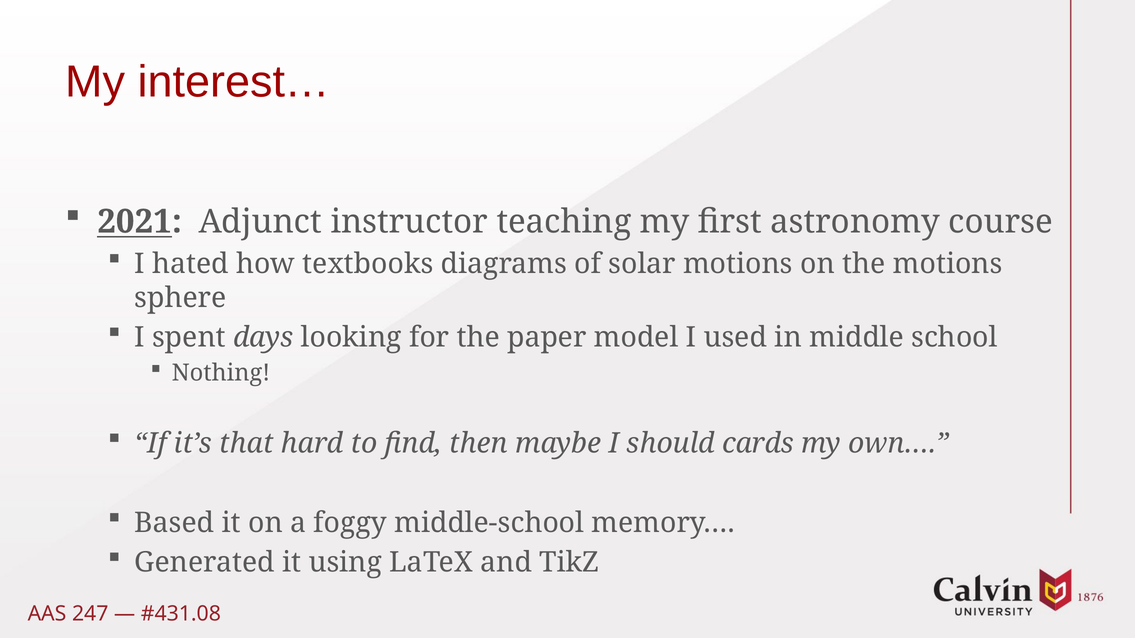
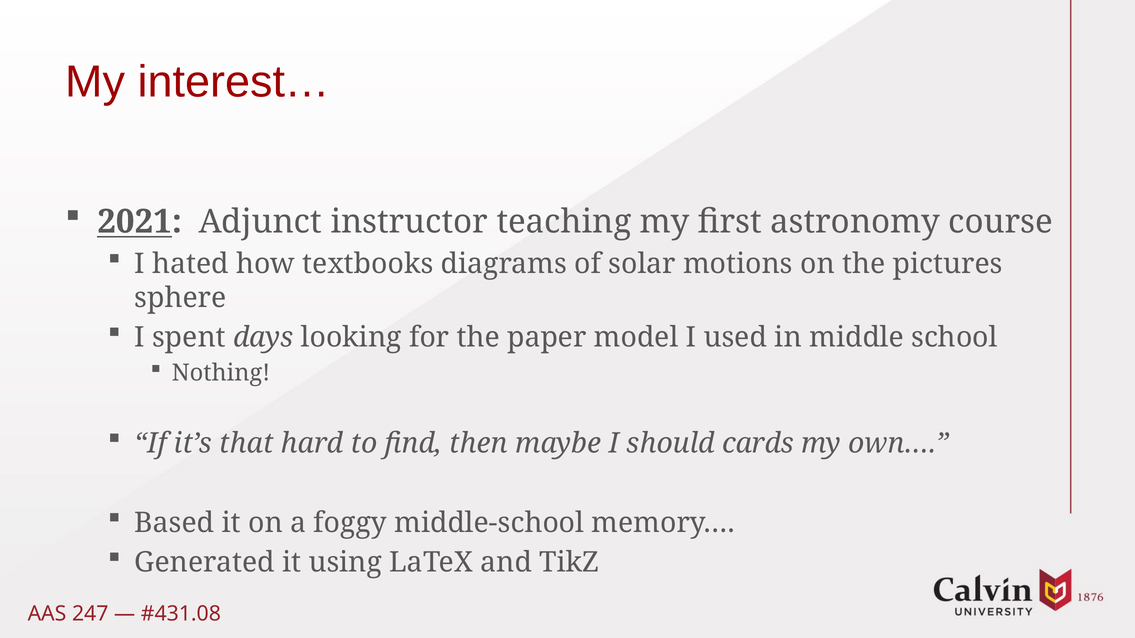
the motions: motions -> pictures (948, 264)
